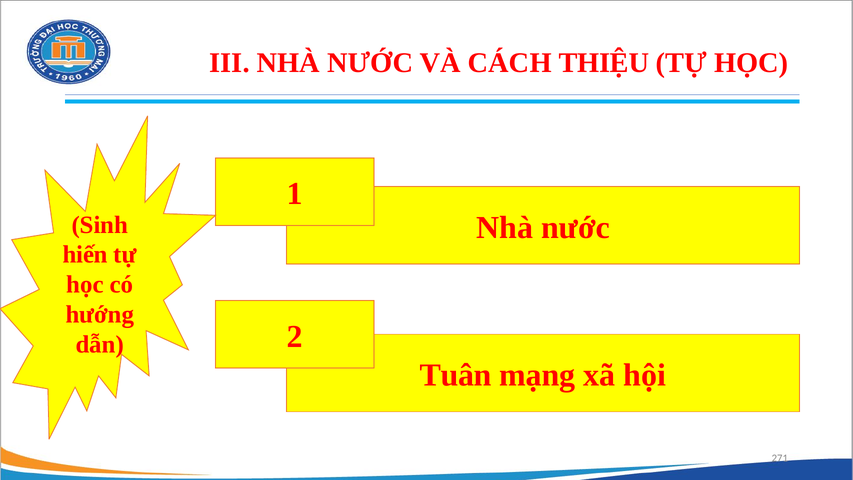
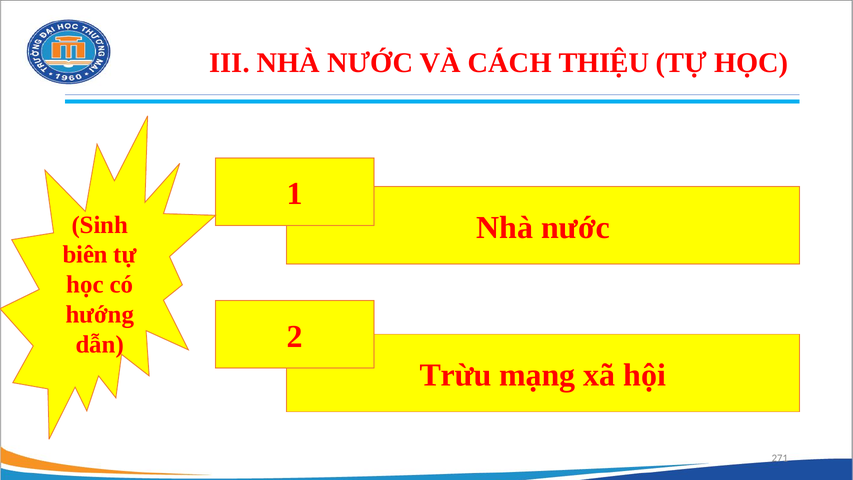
hiến: hiến -> biên (85, 255)
Tuân: Tuân -> Trừu (456, 375)
